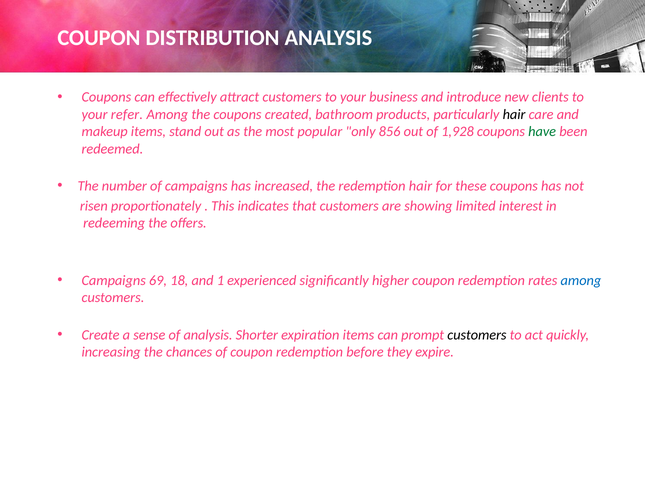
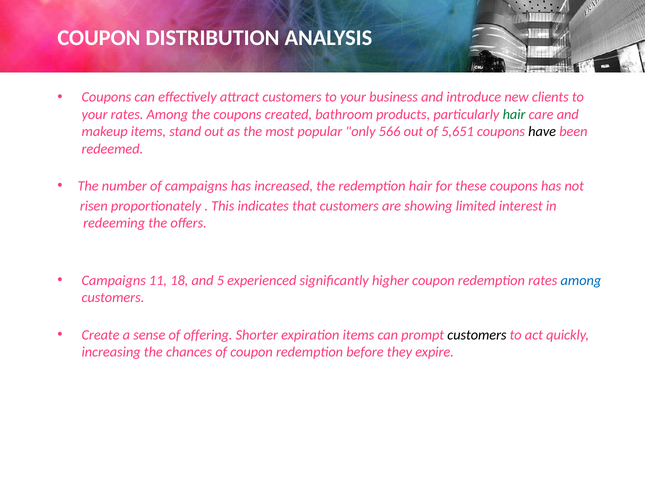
your refer: refer -> rates (127, 114)
hair colour: black -> green (514, 114)
856: 856 -> 566 (390, 132)
1,928: 1,928 -> 5,651 (458, 132)
have colour: green -> black (542, 132)
69: 69 -> 11 (158, 280)
1: 1 -> 5 (220, 280)
of analysis: analysis -> offering (208, 335)
